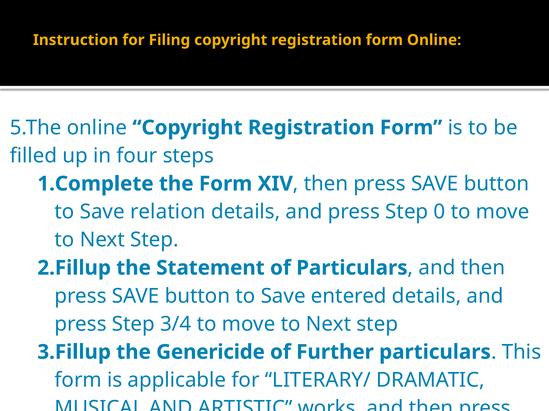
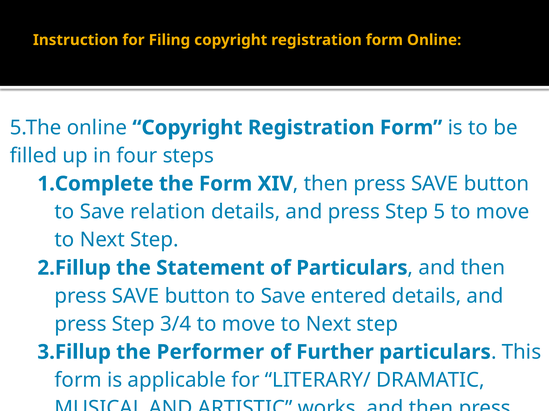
0: 0 -> 5 (440, 212)
Genericide: Genericide -> Performer (210, 353)
